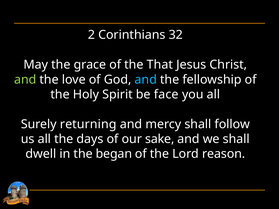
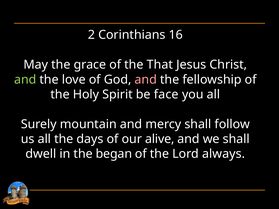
32: 32 -> 16 (176, 35)
and colour: light blue -> pink (146, 80)
returning: returning -> mountain (88, 124)
sake: sake -> alive (160, 139)
reason: reason -> always (224, 154)
